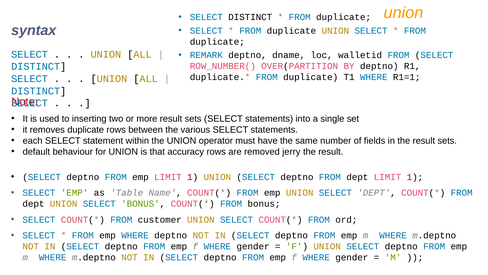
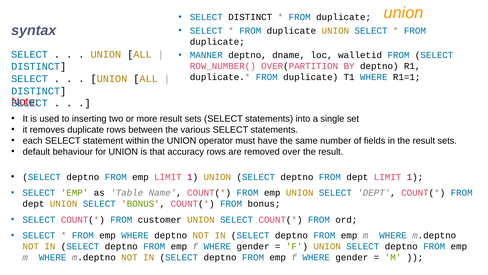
REMARK: REMARK -> MANNER (206, 55)
jerry: jerry -> over (291, 152)
